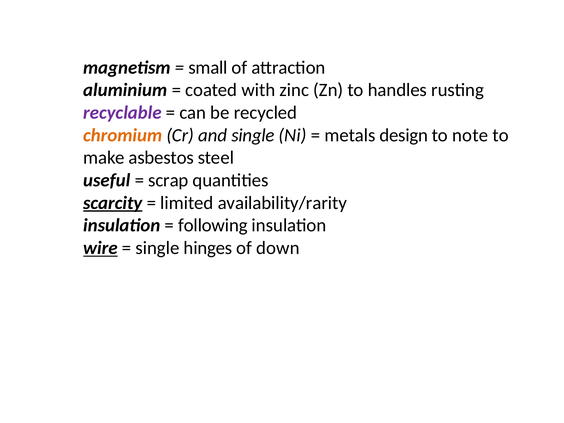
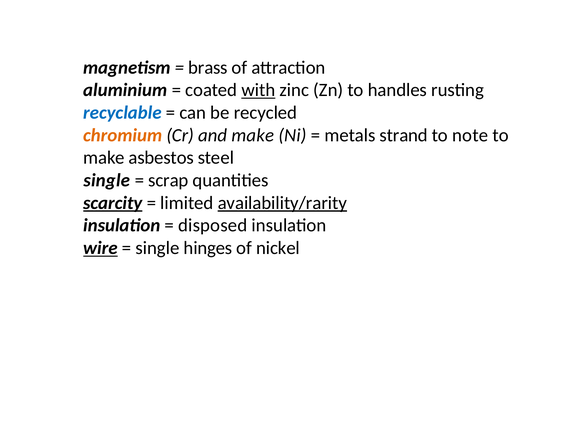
small: small -> brass (208, 68)
with underline: none -> present (258, 90)
recyclable colour: purple -> blue (122, 113)
and single: single -> make (253, 135)
design: design -> strand (404, 135)
useful: useful -> single (107, 180)
availability/rarity underline: none -> present (282, 203)
following: following -> disposed (213, 225)
down: down -> nickel (278, 248)
